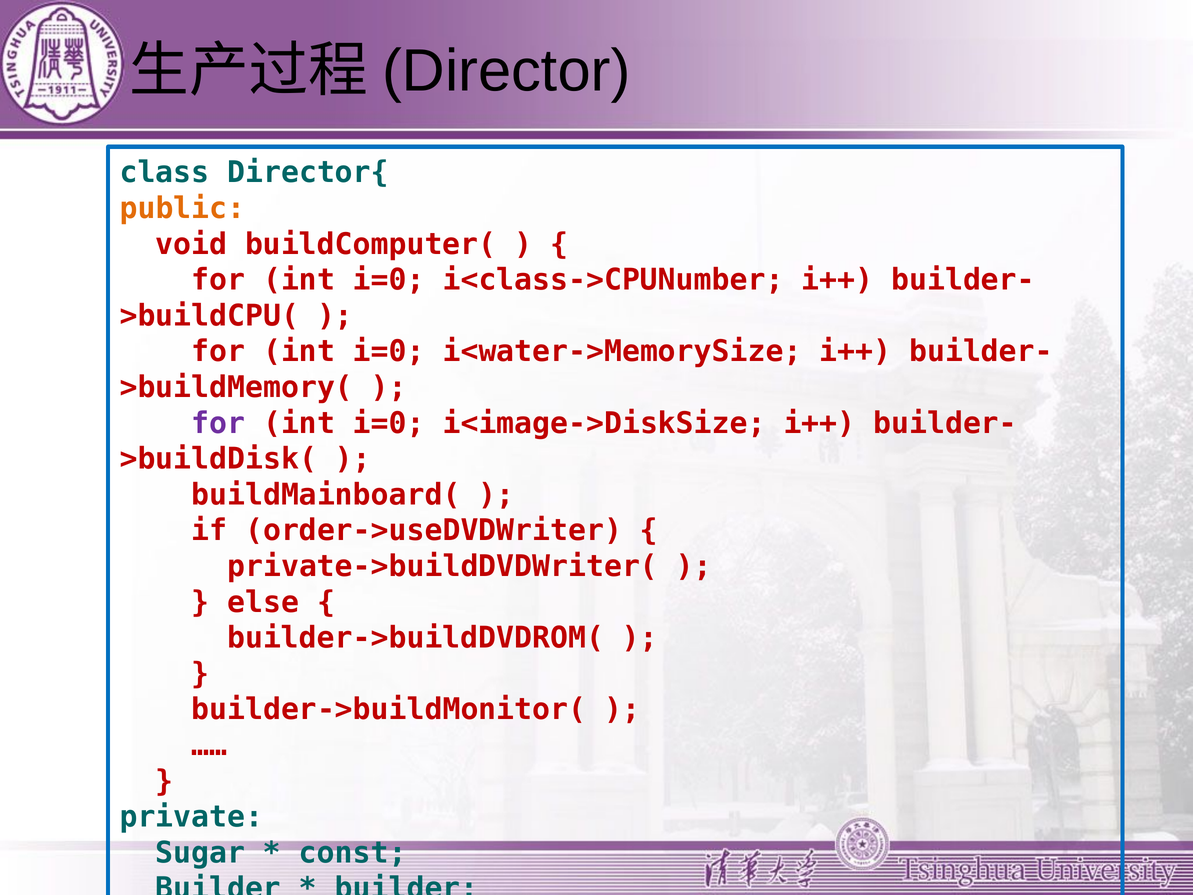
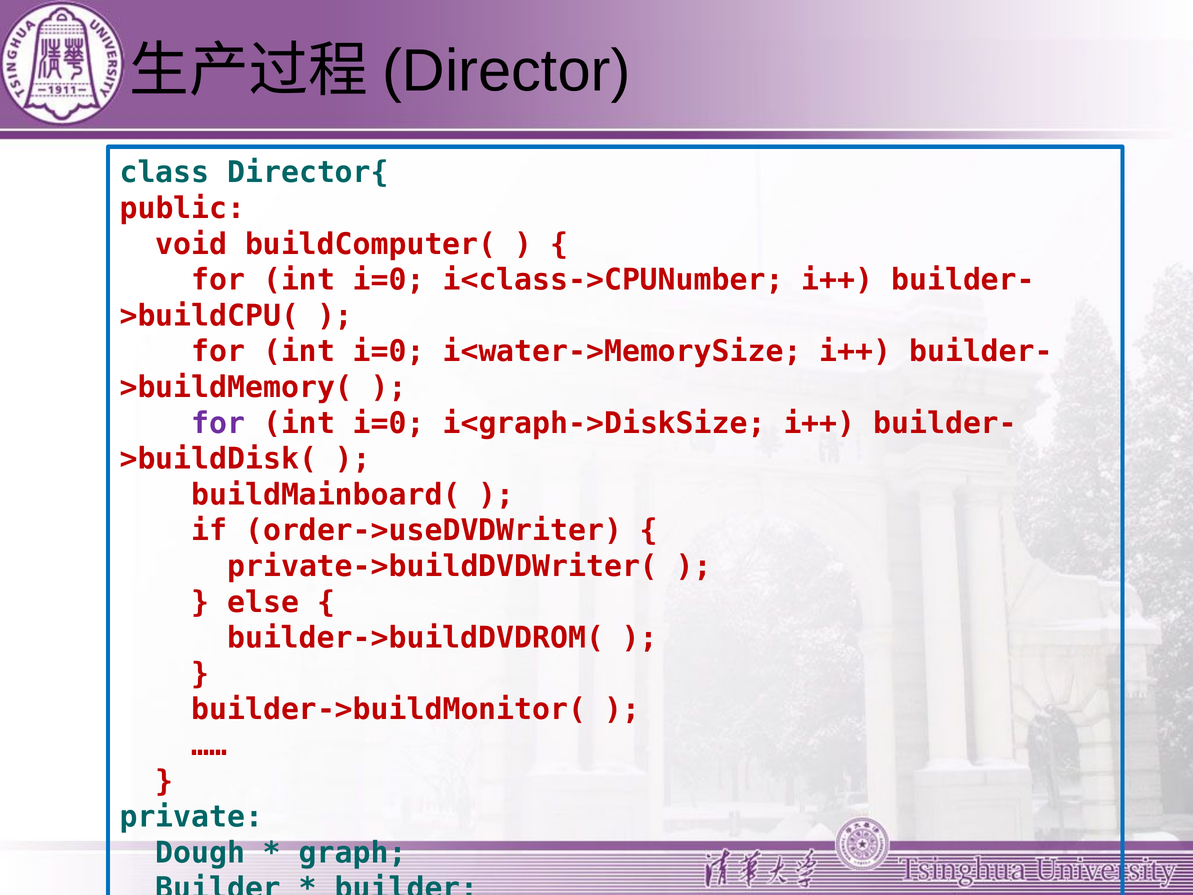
public colour: orange -> red (182, 208)
i<image->DiskSize: i<image->DiskSize -> i<graph->DiskSize (604, 423)
Sugar: Sugar -> Dough (200, 853)
const: const -> graph (353, 853)
